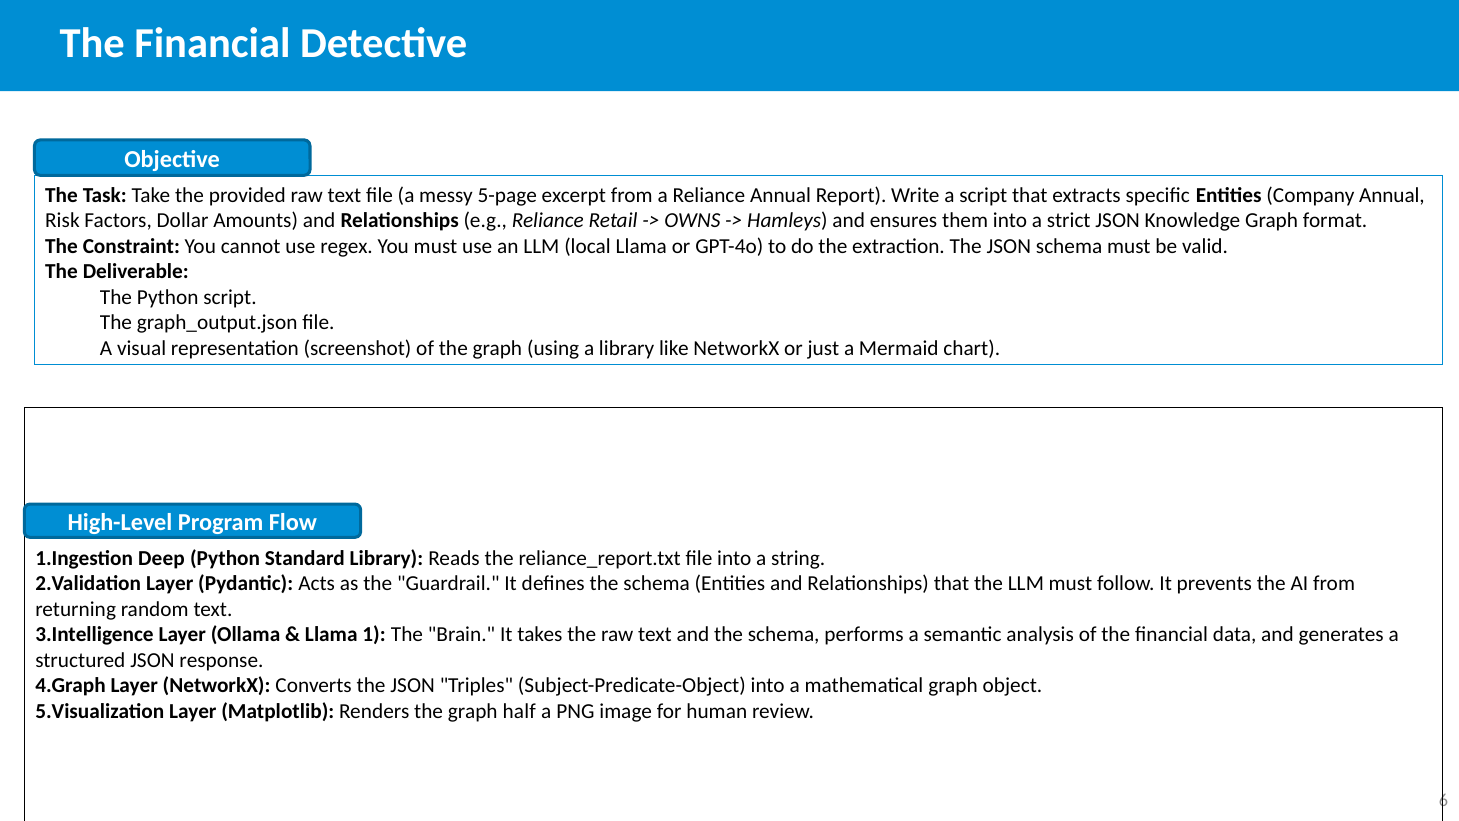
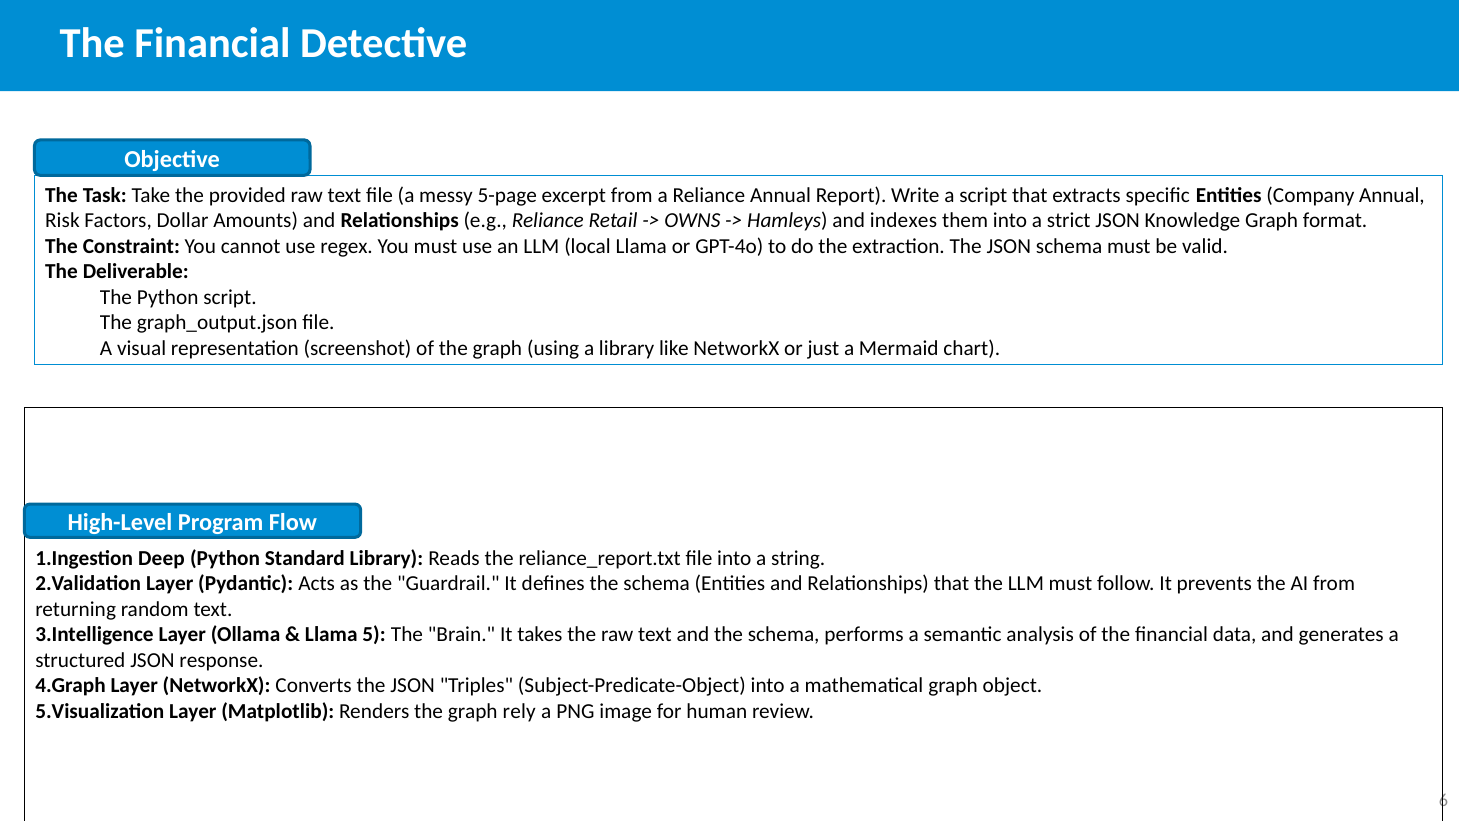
ensures: ensures -> indexes (903, 220)
1: 1 -> 5 (374, 634)
half: half -> rely (519, 711)
